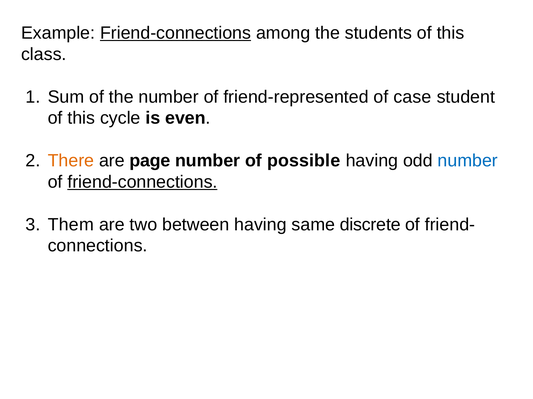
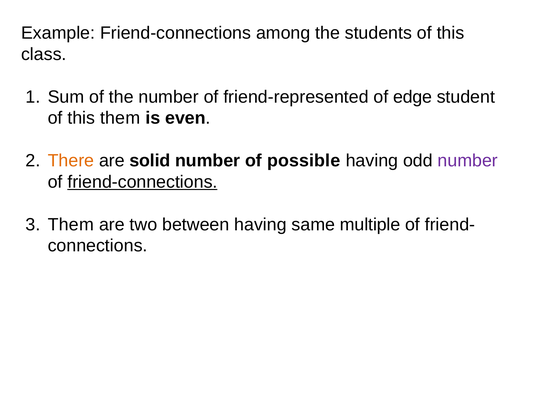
Friend-connections underline: present -> none (176, 33)
case: case -> edge (413, 97)
this cycle: cycle -> them (120, 118)
page: page -> solid (150, 161)
number colour: blue -> purple (468, 161)
discrete: discrete -> multiple (370, 225)
